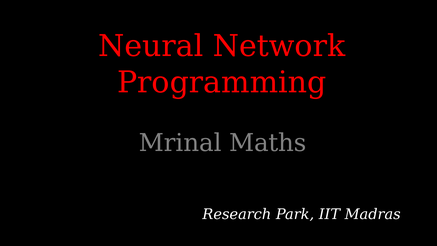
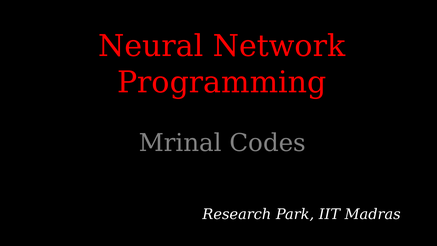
Maths: Maths -> Codes (268, 143)
